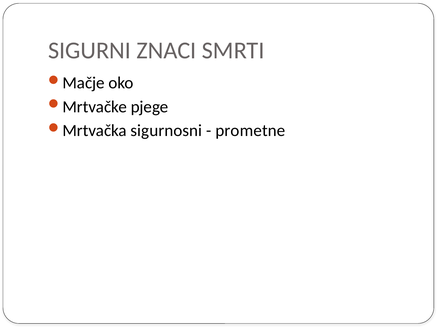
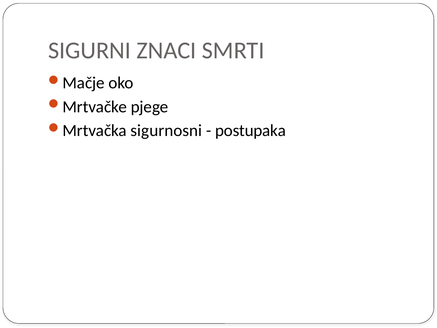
prometne: prometne -> postupaka (251, 131)
